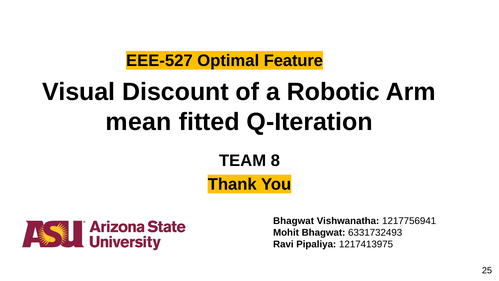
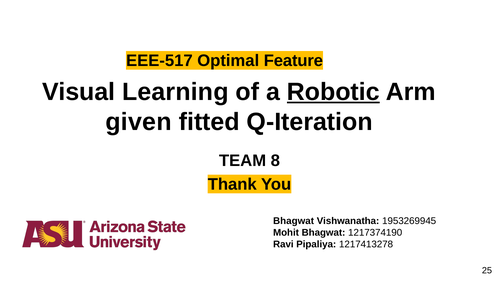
EEE-527: EEE-527 -> EEE-517 (159, 61)
Discount: Discount -> Learning (175, 92)
Robotic underline: none -> present (333, 92)
mean: mean -> given (139, 122)
1217756941: 1217756941 -> 1953269945 (409, 221)
6331732493: 6331732493 -> 1217374190 (375, 232)
1217413975: 1217413975 -> 1217413278 (366, 244)
